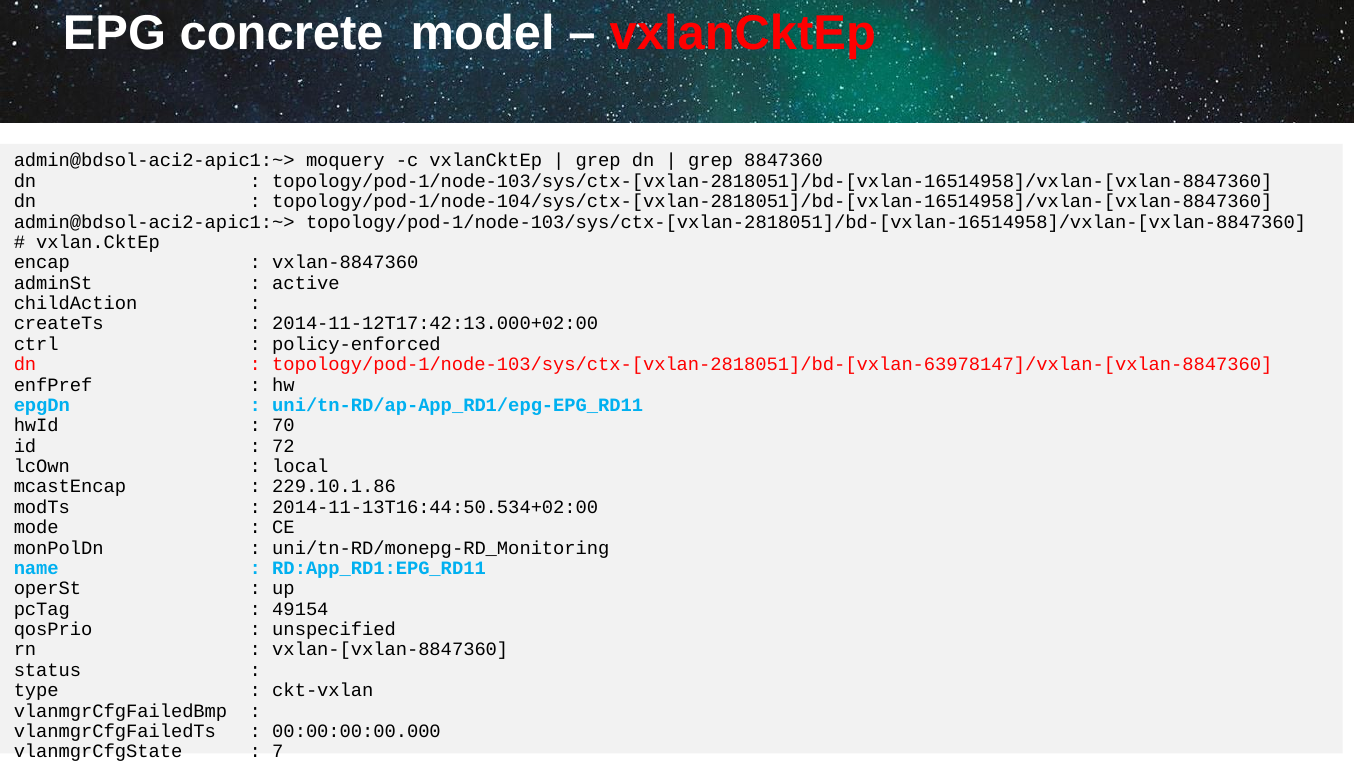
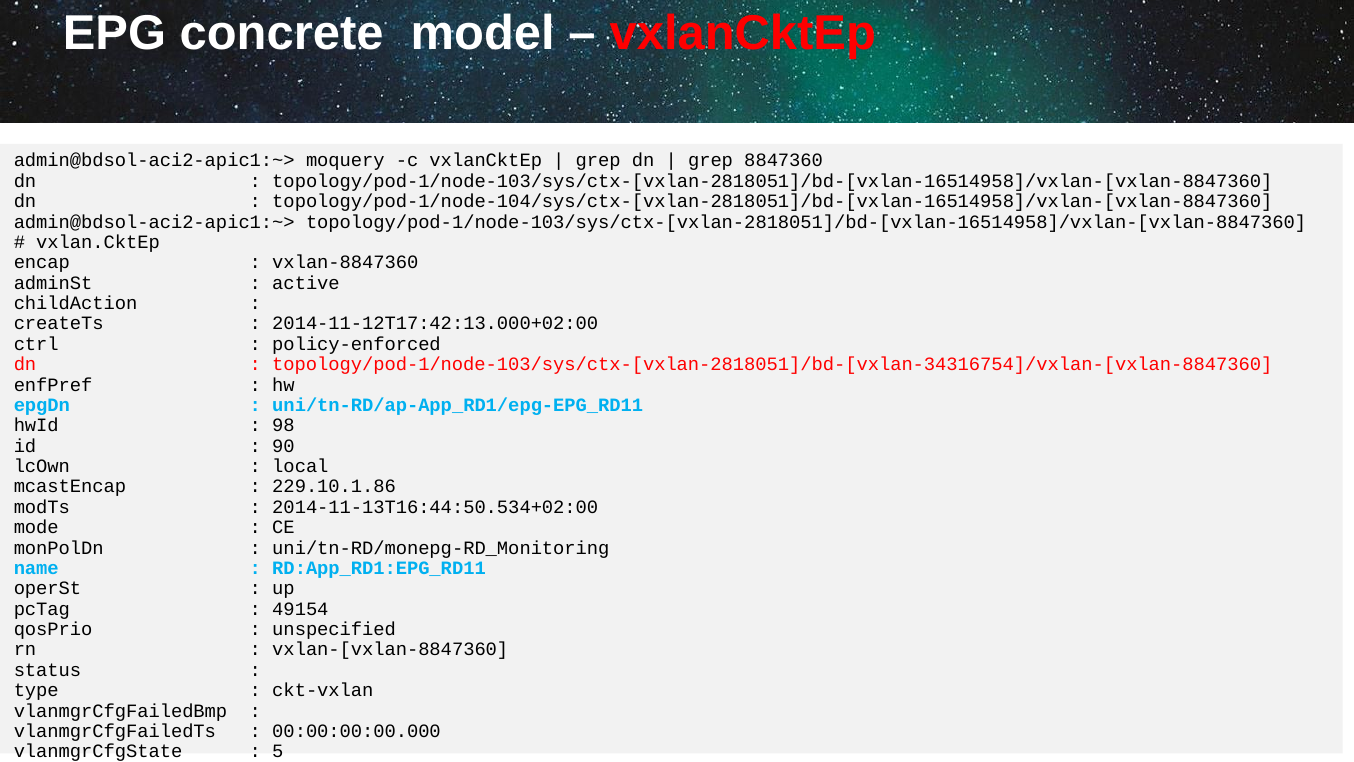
topology/pod-1/node-103/sys/ctx-[vxlan-2818051]/bd-[vxlan-63978147]/vxlan-[vxlan-8847360: topology/pod-1/node-103/sys/ctx-[vxlan-2818051]/bd-[vxlan-63978147]/vxlan-[vxlan-8847360 -> topology/pod-1/node-103/sys/ctx-[vxlan-2818051]/bd-[vxlan-34316754]/vxlan-[vxlan-8847360 (772, 364)
70: 70 -> 98 (283, 425)
72: 72 -> 90 (283, 446)
7: 7 -> 5 (278, 751)
